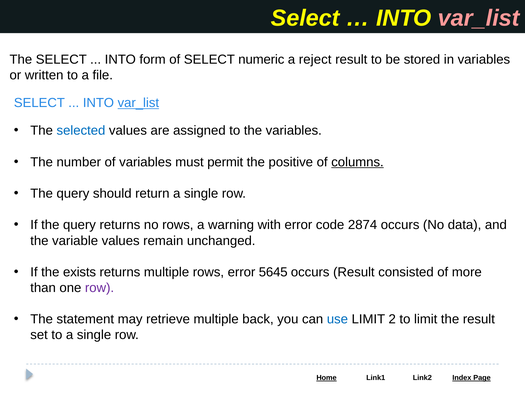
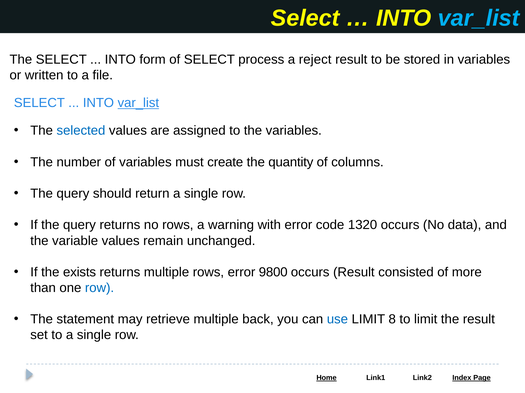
var_list colour: pink -> light blue (479, 18)
numeric: numeric -> process (261, 59)
permit: permit -> create (225, 162)
positive: positive -> quantity (291, 162)
columns underline: present -> none (357, 162)
2874: 2874 -> 1320 (363, 225)
5645: 5645 -> 9800 (273, 273)
row colour: purple -> blue (100, 288)
2: 2 -> 8 (392, 320)
